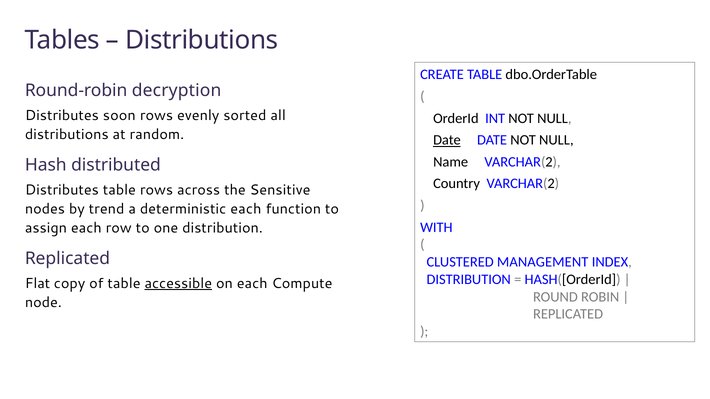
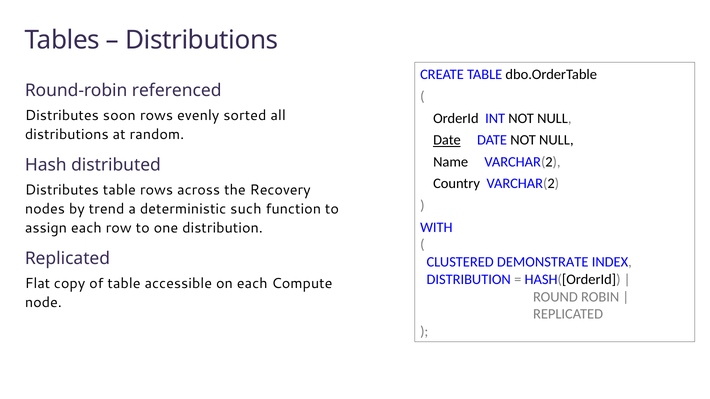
decryption: decryption -> referenced (177, 90)
Sensitive: Sensitive -> Recovery (280, 190)
deterministic each: each -> such (246, 209)
MANAGEMENT: MANAGEMENT -> DEMONSTRATE (543, 262)
accessible underline: present -> none (178, 284)
